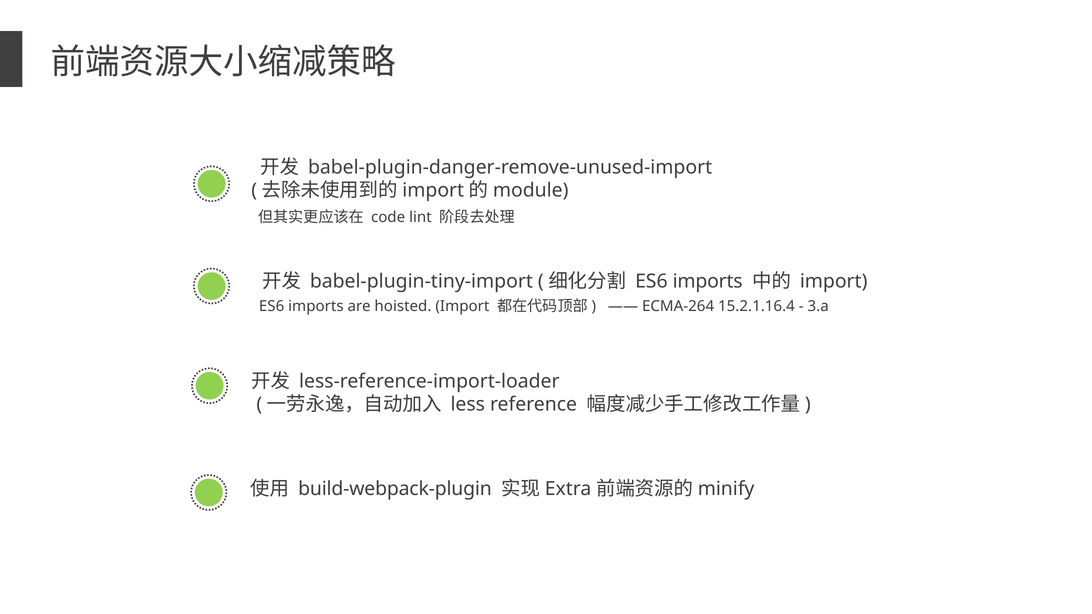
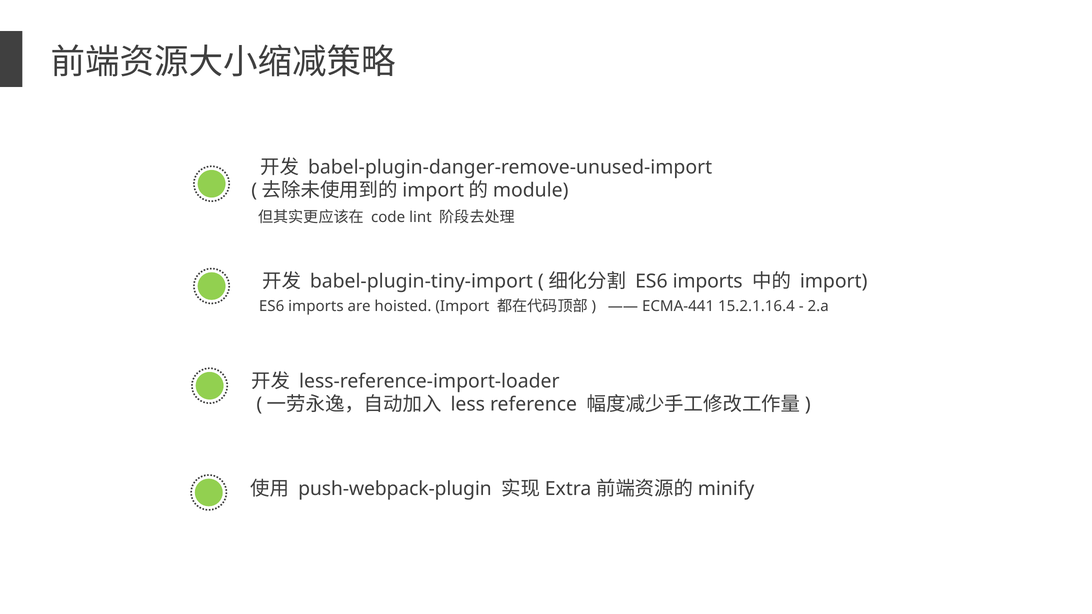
ECMA-264: ECMA-264 -> ECMA-441 (678, 306)
3.a: 3.a -> 2.a (818, 306)
build-webpack-plugin: build-webpack-plugin -> push-webpack-plugin (395, 489)
